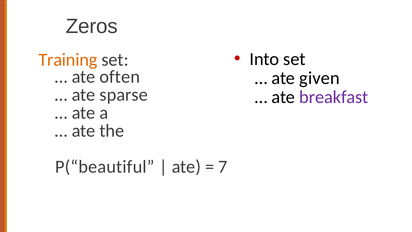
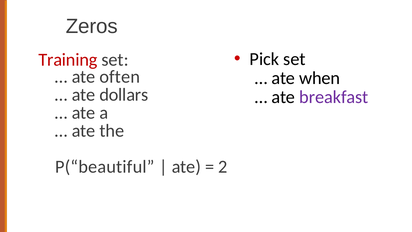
Into: Into -> Pick (264, 59)
Training colour: orange -> red (68, 60)
given: given -> when (320, 78)
sparse: sparse -> dollars (124, 95)
7: 7 -> 2 (223, 167)
